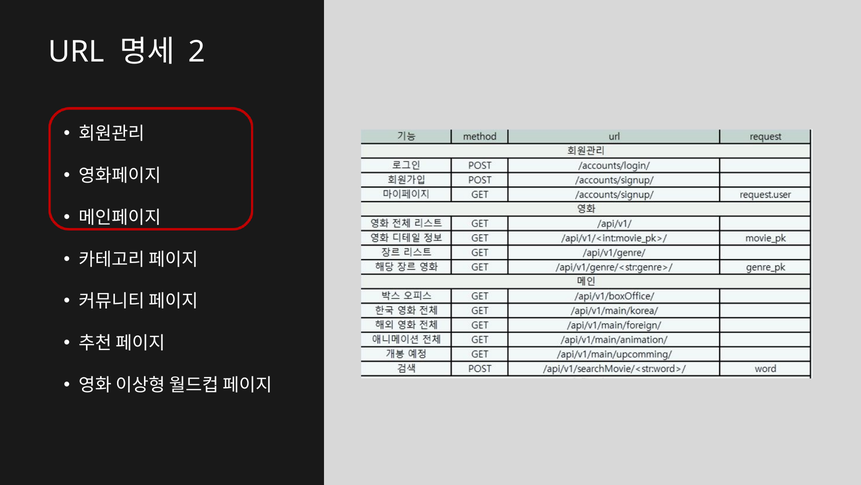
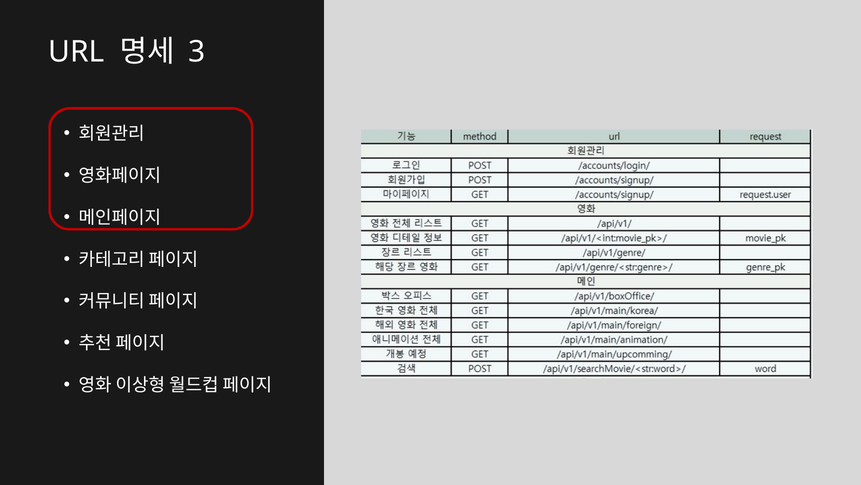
2: 2 -> 3 (197, 52)
